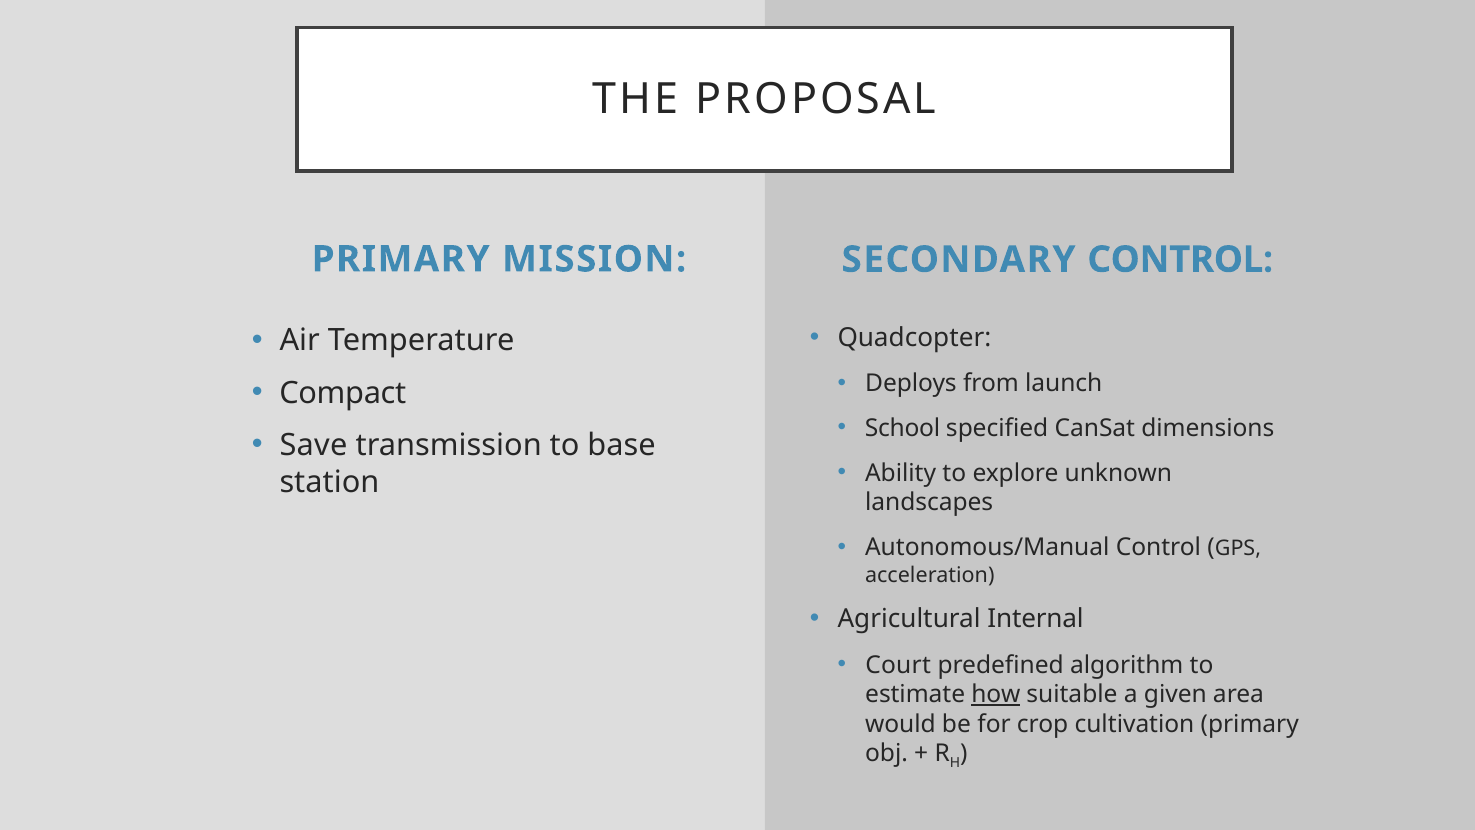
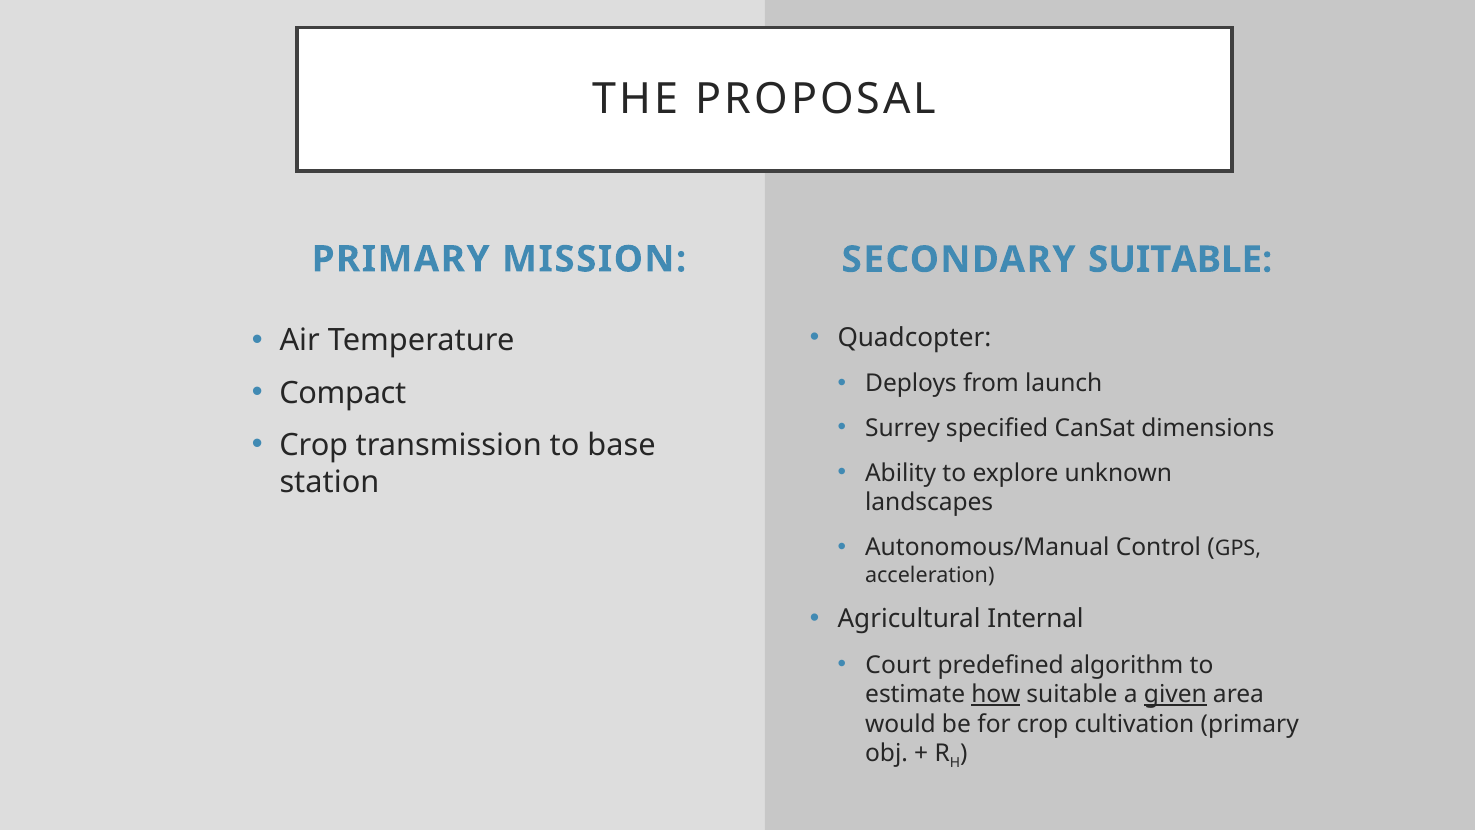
SECONDARY CONTROL: CONTROL -> SUITABLE (1180, 260)
School: School -> Surrey (902, 428)
Save: Save -> Crop (314, 445)
given underline: none -> present (1175, 694)
